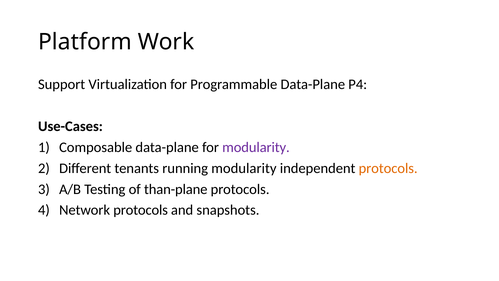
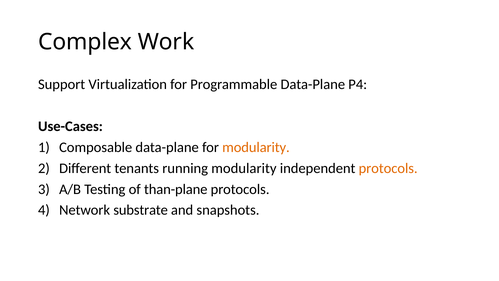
Platform: Platform -> Complex (85, 42)
modularity colour: purple -> orange (256, 147)
Network protocols: protocols -> substrate (141, 210)
